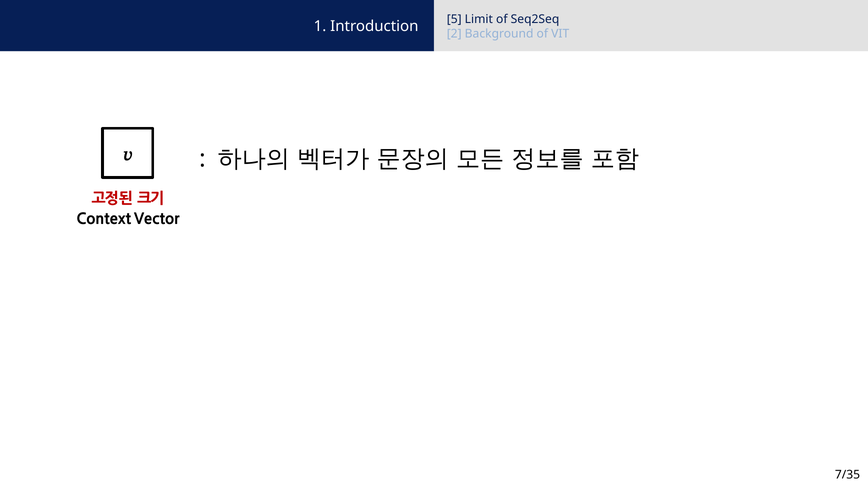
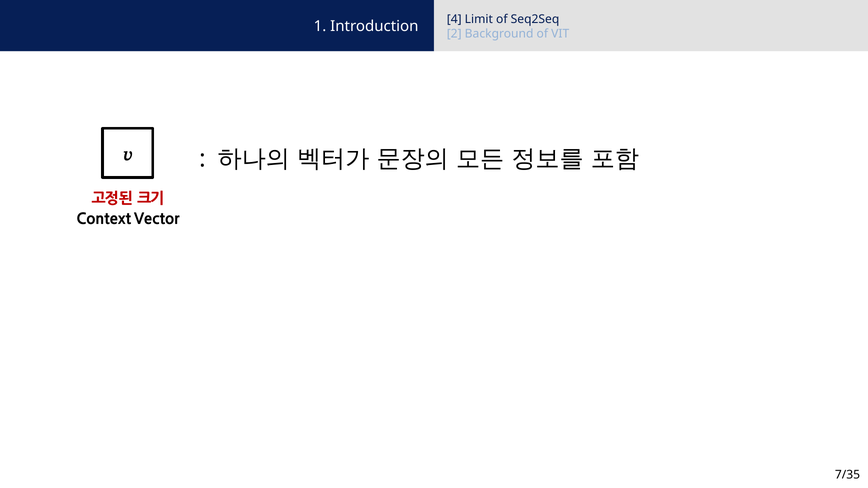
5: 5 -> 4 (454, 19)
